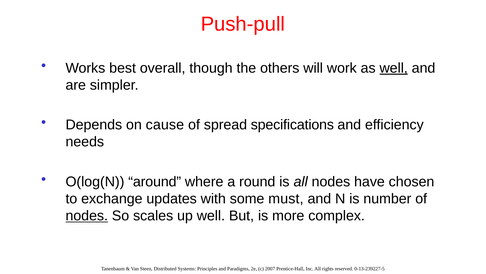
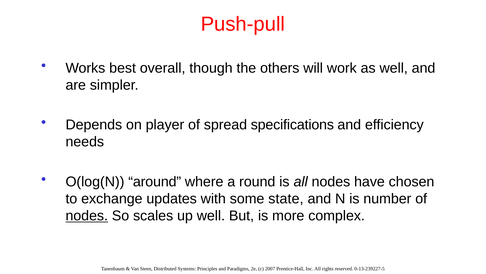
well underline: present -> none (394, 68)
cause: cause -> player (165, 125)
must: must -> state (286, 198)
